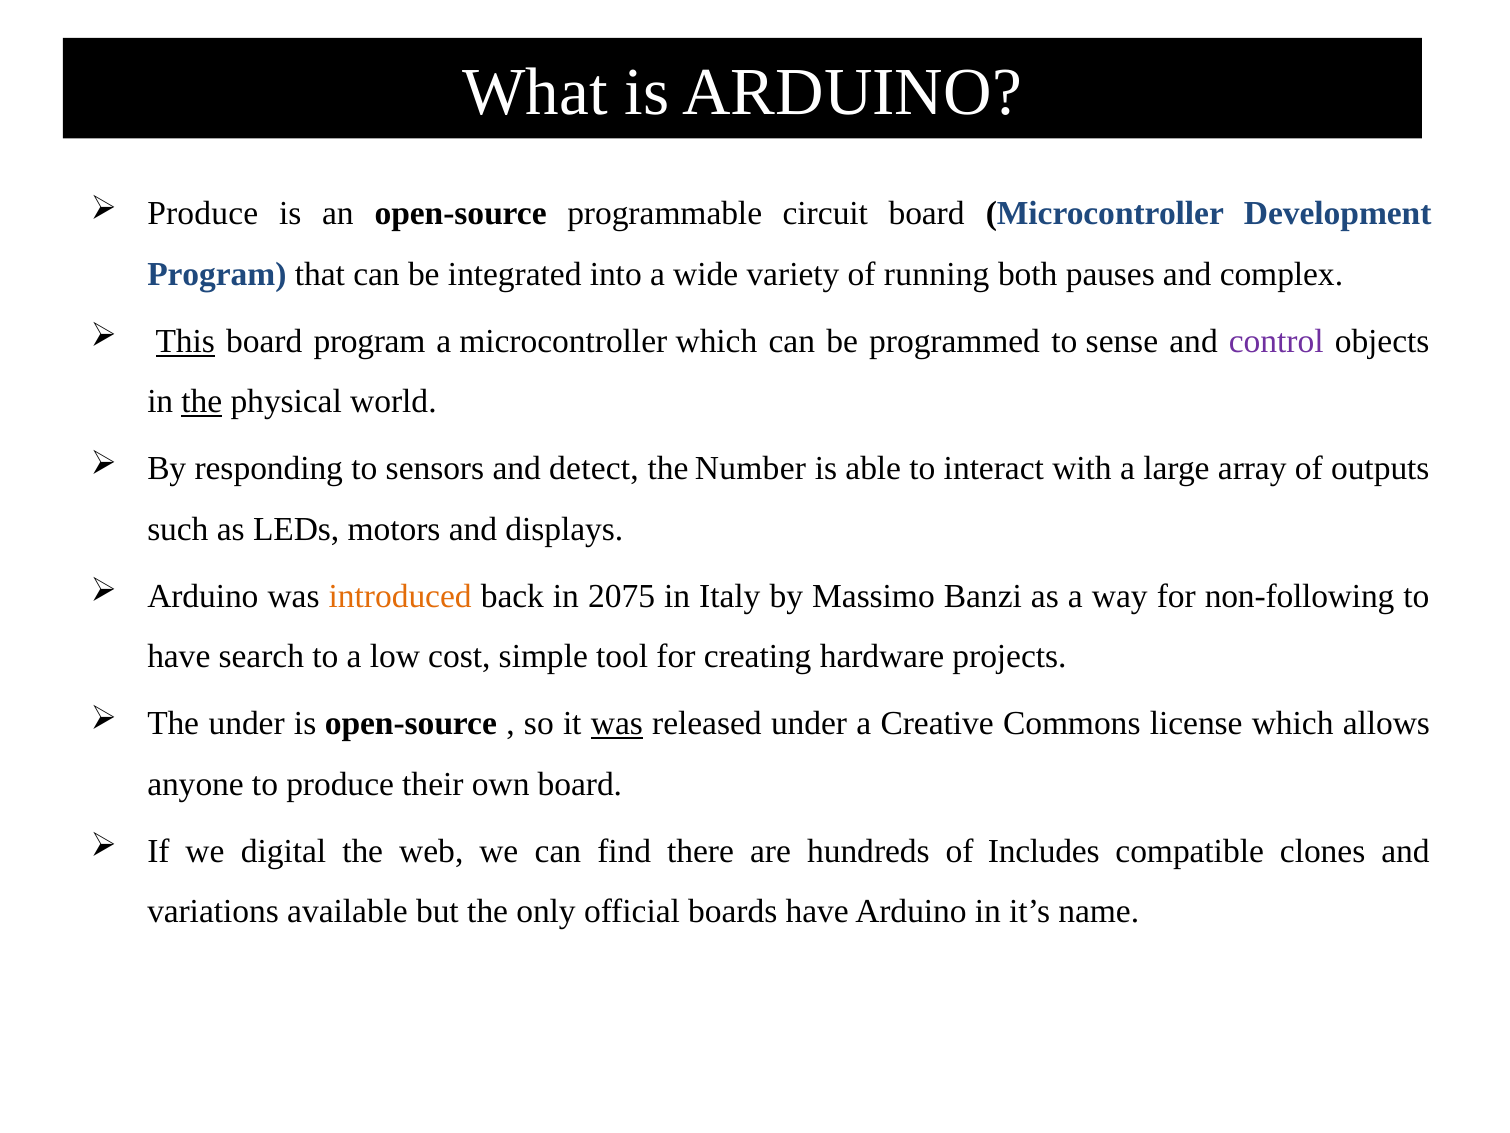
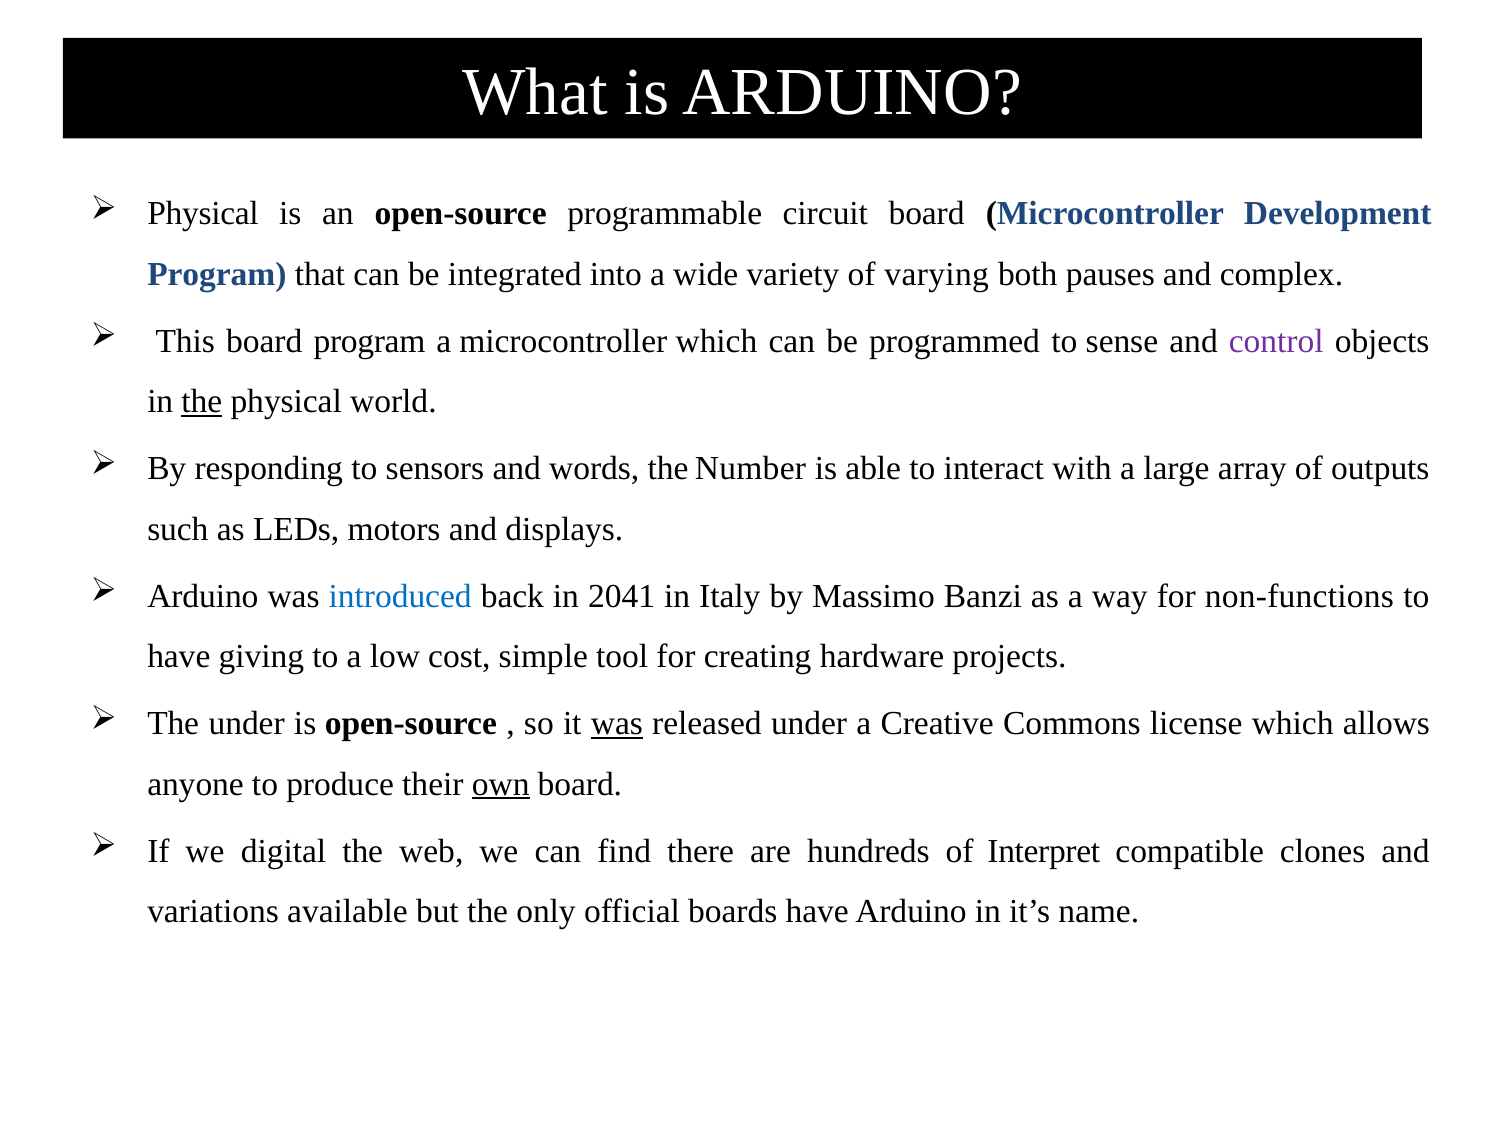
Produce: Produce -> Physical (203, 214)
running: running -> varying (937, 274)
This underline: present -> none (185, 341)
detect: detect -> words (594, 469)
introduced colour: orange -> blue (400, 596)
2075: 2075 -> 2041 (622, 596)
non-following: non-following -> non-functions (1299, 596)
search: search -> giving (261, 656)
own underline: none -> present (501, 784)
Includes: Includes -> Interpret (1044, 851)
